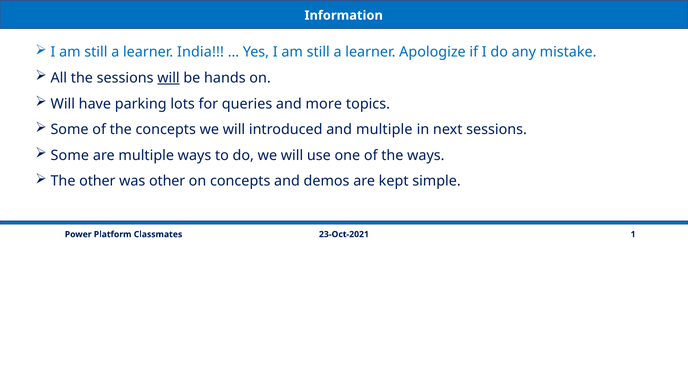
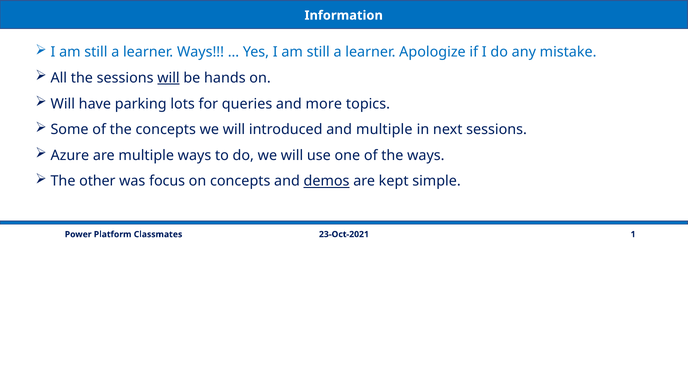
learner India: India -> Ways (201, 52)
Some: Some -> Azure (70, 155)
was other: other -> focus (167, 181)
demos underline: none -> present (327, 181)
